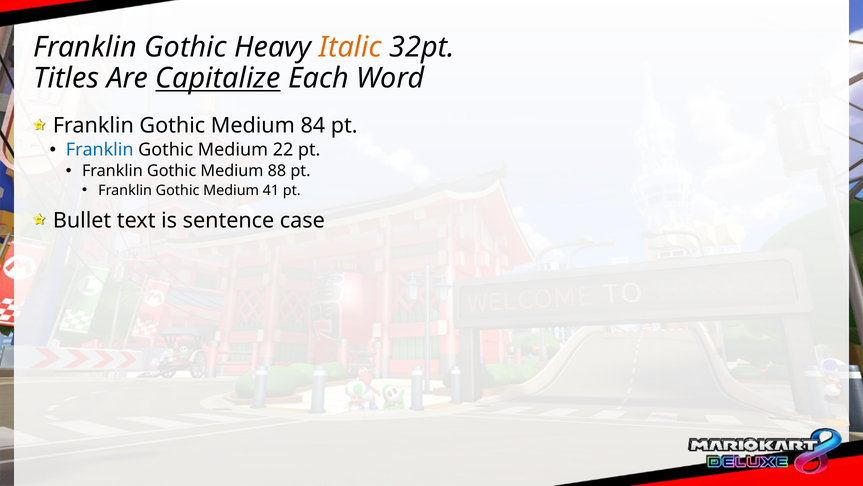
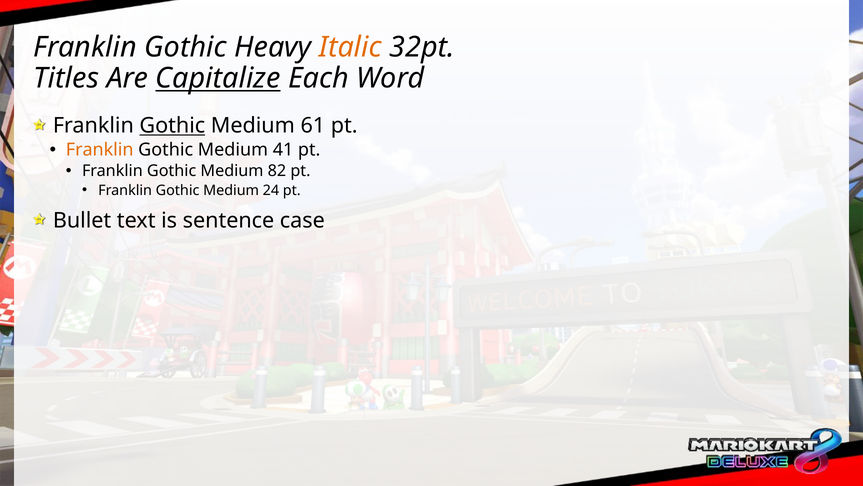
Gothic underline: none -> present (172, 126)
84: 84 -> 61 (313, 126)
Franklin colour: blue -> orange (100, 150)
22: 22 -> 41 (283, 150)
88: 88 -> 82 (277, 171)
41: 41 -> 24 (271, 190)
